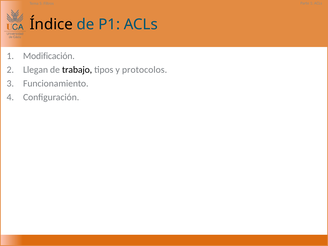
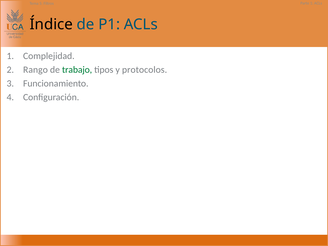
Modificación: Modificación -> Complejidad (49, 56)
Llegan: Llegan -> Rango (35, 70)
trabajo colour: black -> green (77, 70)
